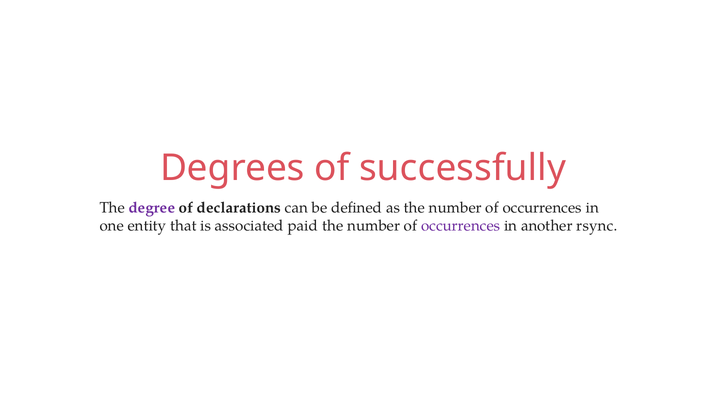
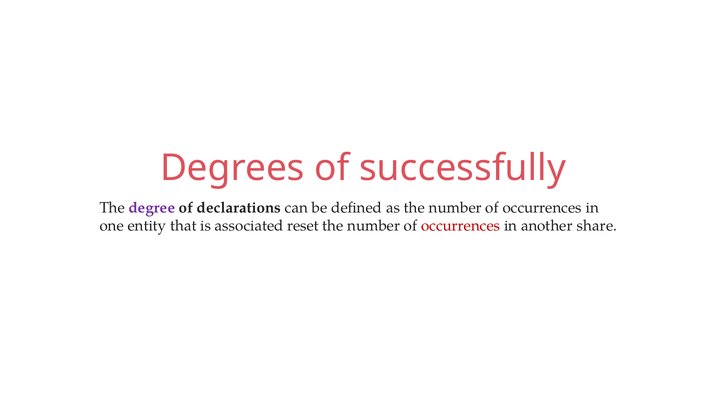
paid: paid -> reset (303, 226)
occurrences colour: purple -> red (461, 226)
rsync: rsync -> share (597, 226)
